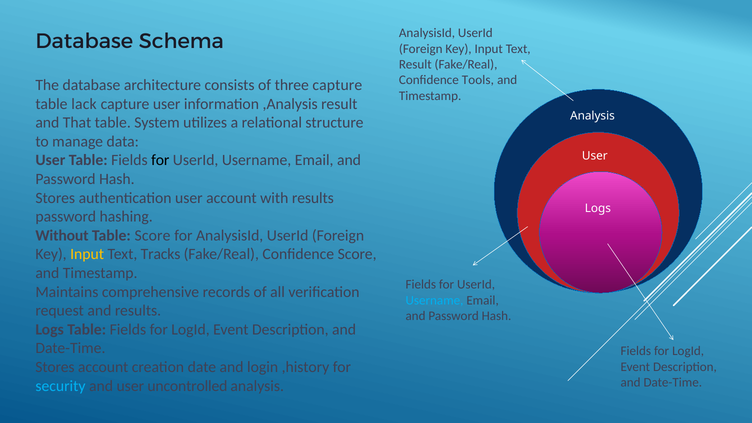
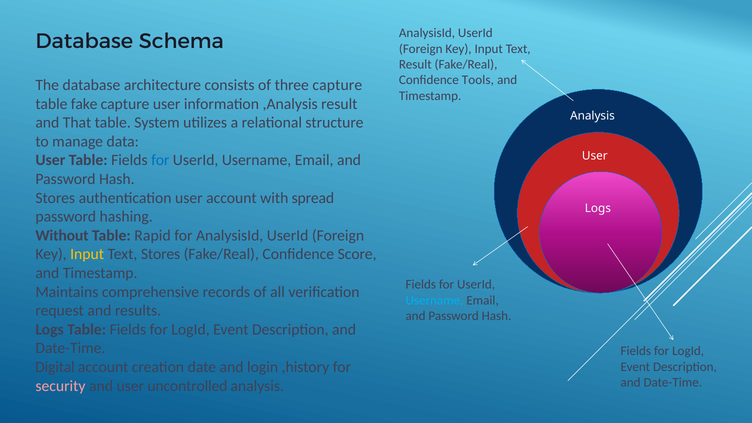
lack: lack -> fake (84, 104)
for colour: black -> blue (160, 160)
with results: results -> spread (313, 198)
Table Score: Score -> Rapid (153, 235)
Text Tracks: Tracks -> Stores (161, 254)
Stores: Stores -> Digital (55, 367)
security colour: light blue -> pink (60, 386)
